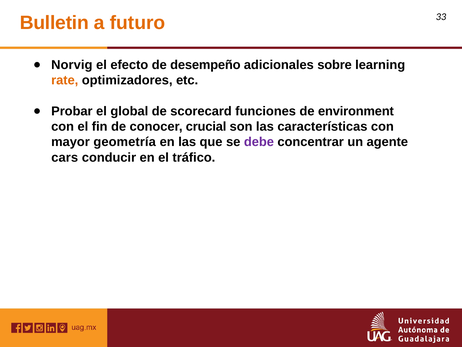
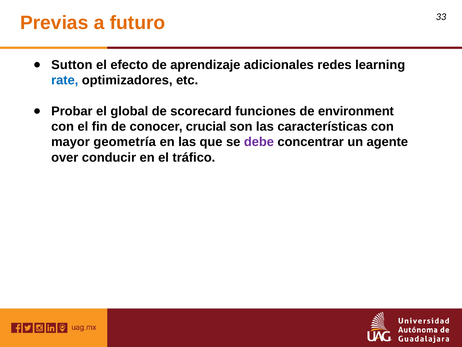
Bulletin: Bulletin -> Previas (54, 23)
Norvig: Norvig -> Sutton (72, 65)
desempeño: desempeño -> aprendizaje (205, 65)
sobre: sobre -> redes (334, 65)
rate colour: orange -> blue (65, 80)
cars: cars -> over (65, 157)
